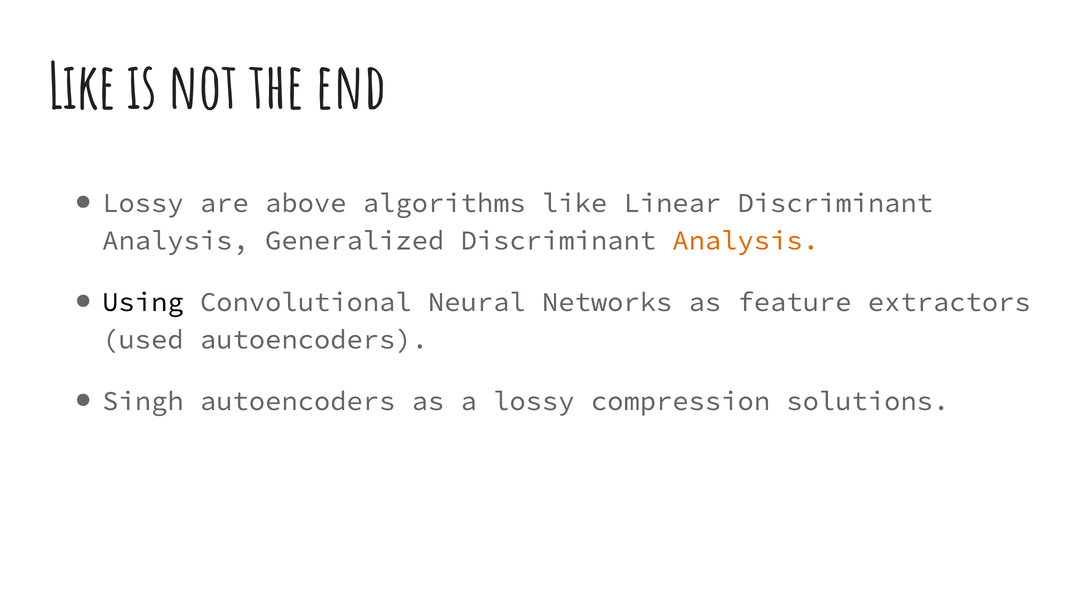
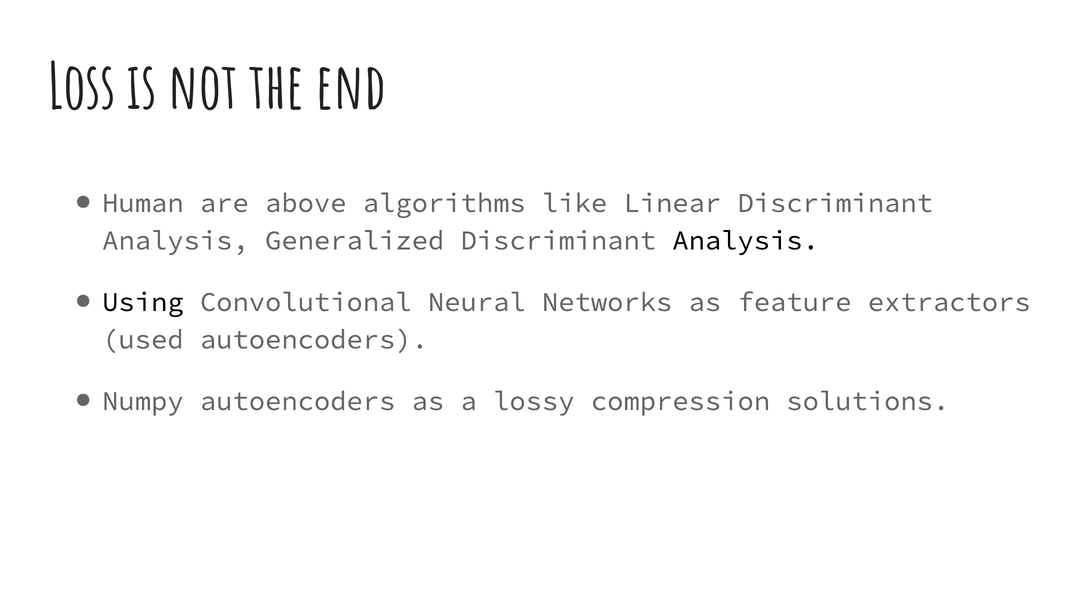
Like: Like -> Loss (82, 88)
Lossy: Lossy -> Human (143, 203)
Analysis colour: orange -> black (746, 240)
Singh: Singh -> Numpy (143, 401)
